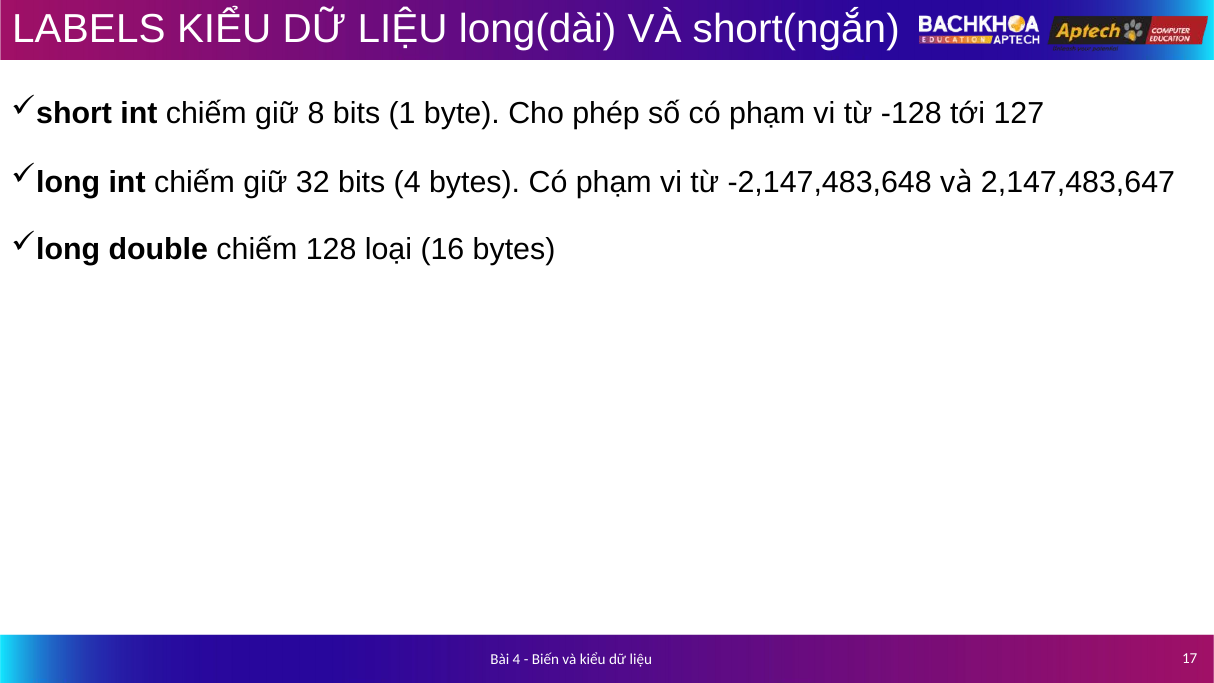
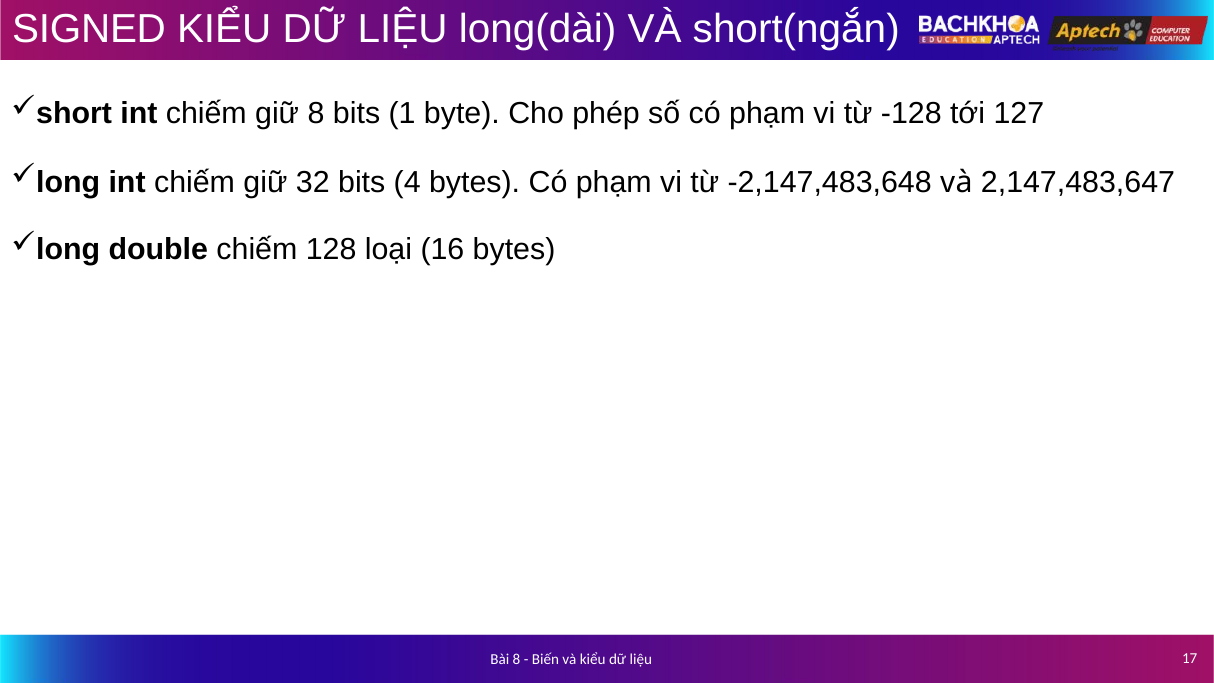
LABELS: LABELS -> SIGNED (89, 29)
Bài 4: 4 -> 8 (517, 660)
